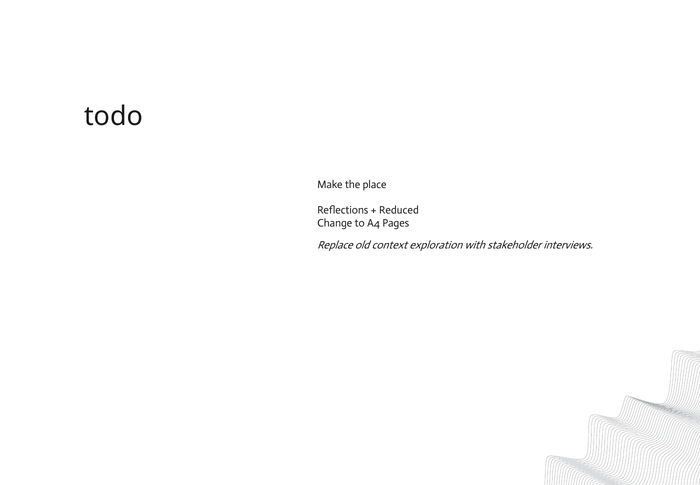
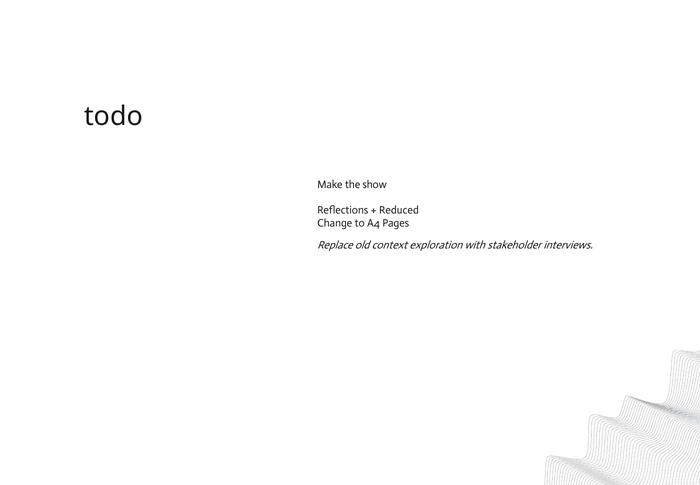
place: place -> show (375, 184)
